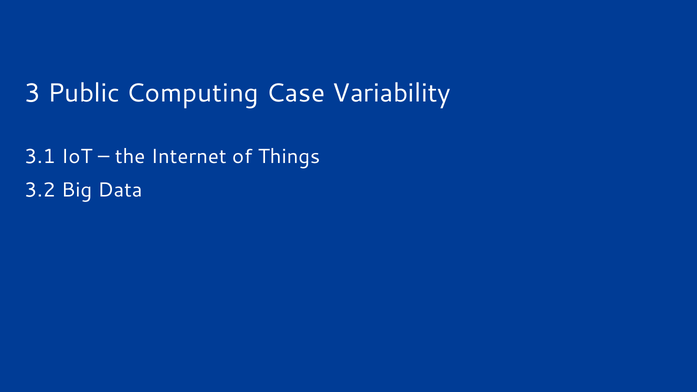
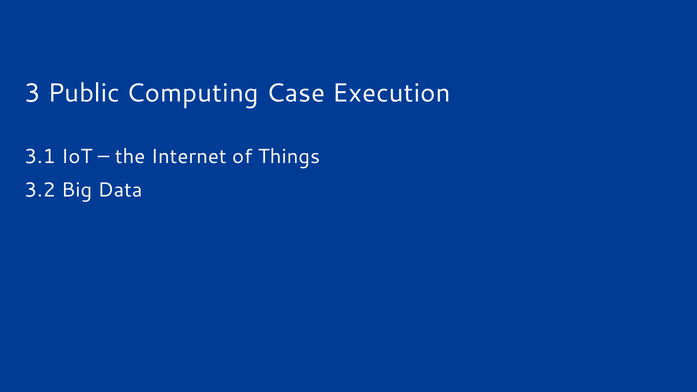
Variability: Variability -> Execution (392, 93)
